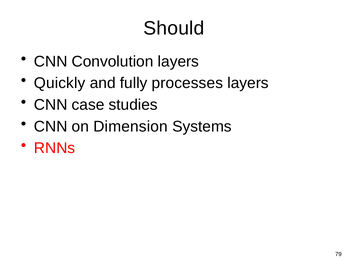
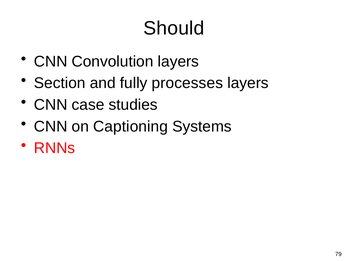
Quickly: Quickly -> Section (60, 83)
Dimension: Dimension -> Captioning (131, 126)
